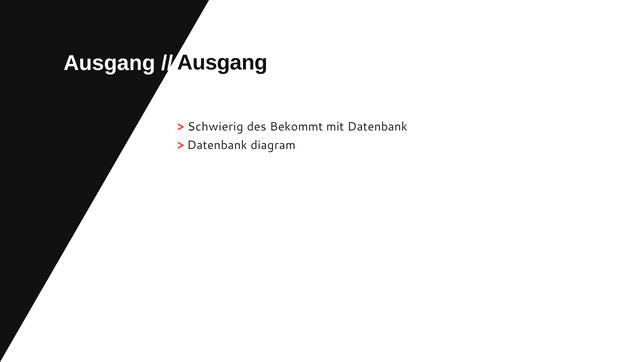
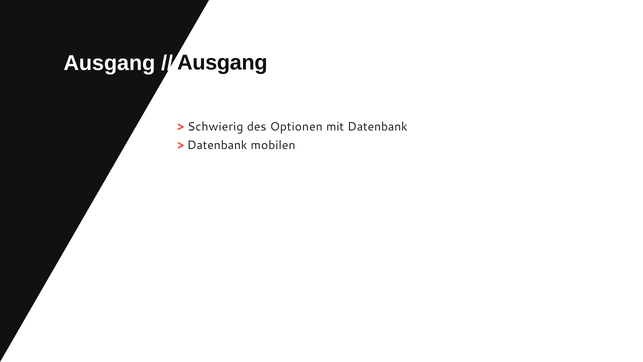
Bekommt: Bekommt -> Optionen (296, 126)
diagram: diagram -> mobilen (273, 145)
